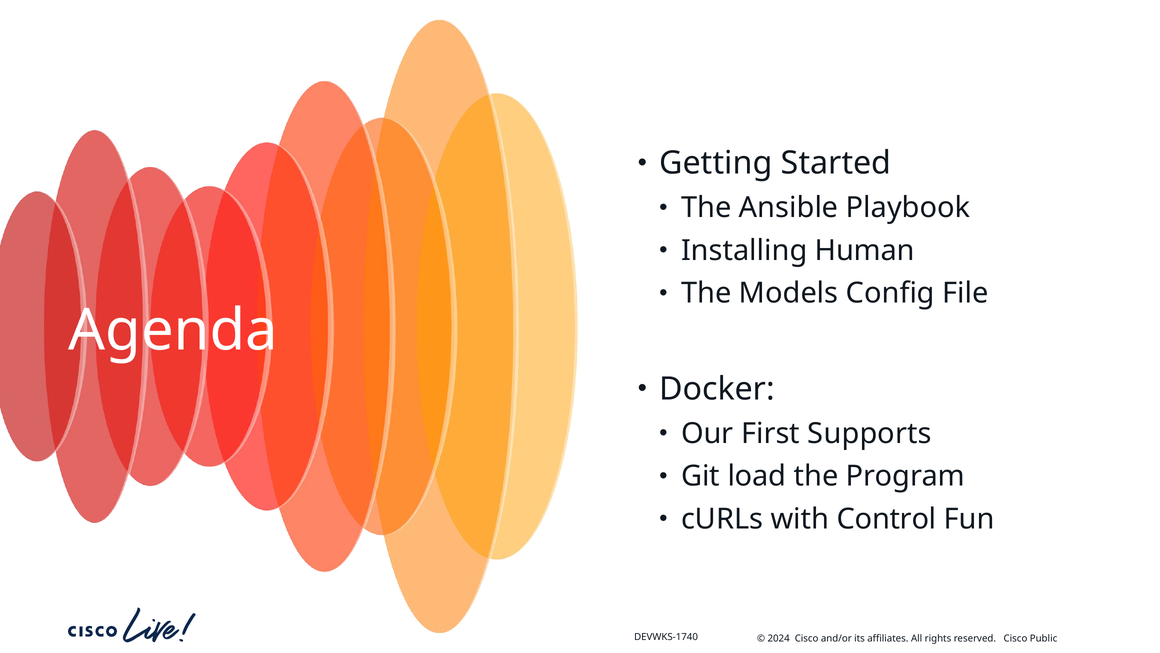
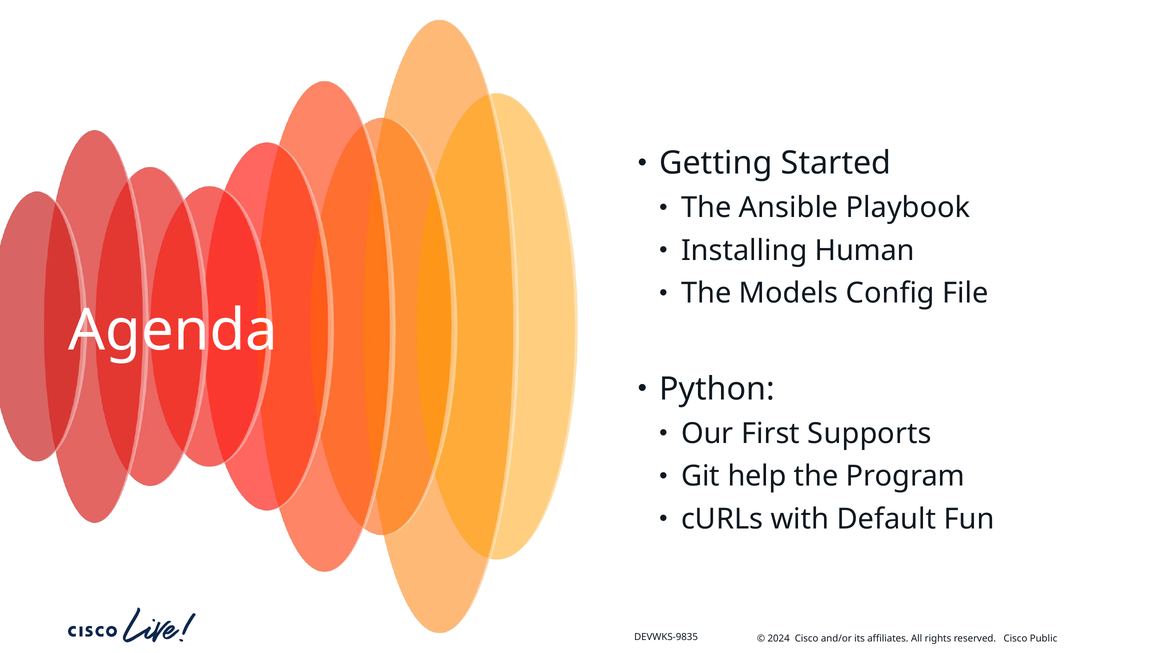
Docker: Docker -> Python (717, 389)
load: load -> help (757, 476)
Control: Control -> Default (886, 519)
DEVWKS-1740: DEVWKS-1740 -> DEVWKS-9835 (666, 636)
